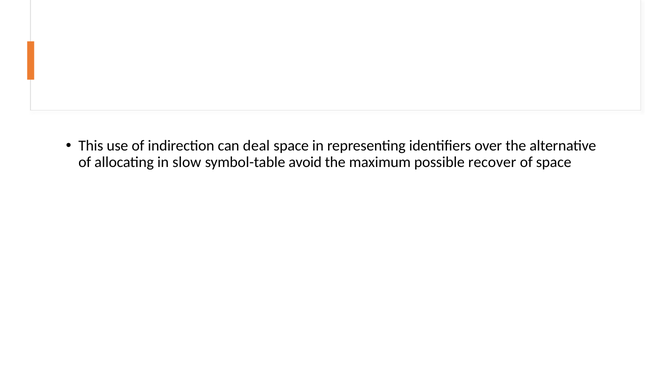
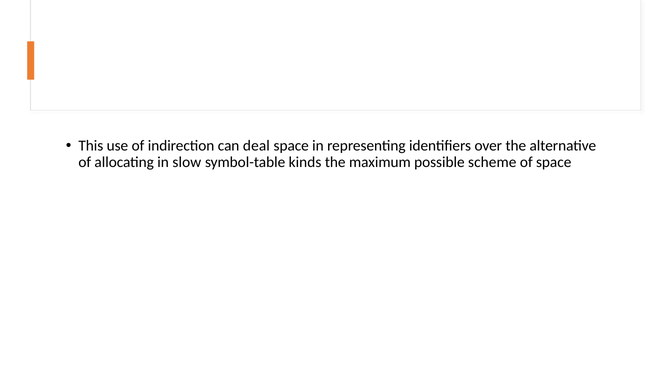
avoid: avoid -> kinds (305, 163)
recover: recover -> scheme (492, 163)
